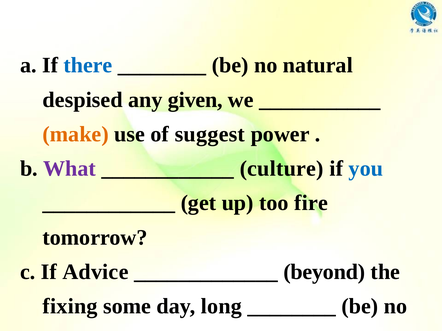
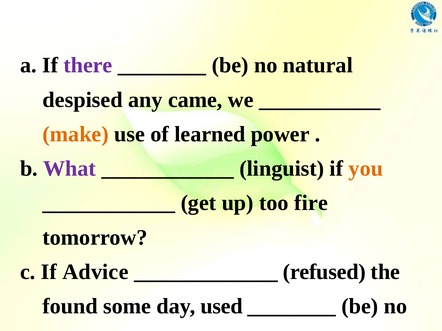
there colour: blue -> purple (88, 65)
given: given -> came (195, 100)
suggest: suggest -> learned (210, 134)
culture: culture -> linguist (282, 169)
you colour: blue -> orange (366, 169)
beyond: beyond -> refused (324, 272)
fixing: fixing -> found (70, 307)
long: long -> used (222, 307)
